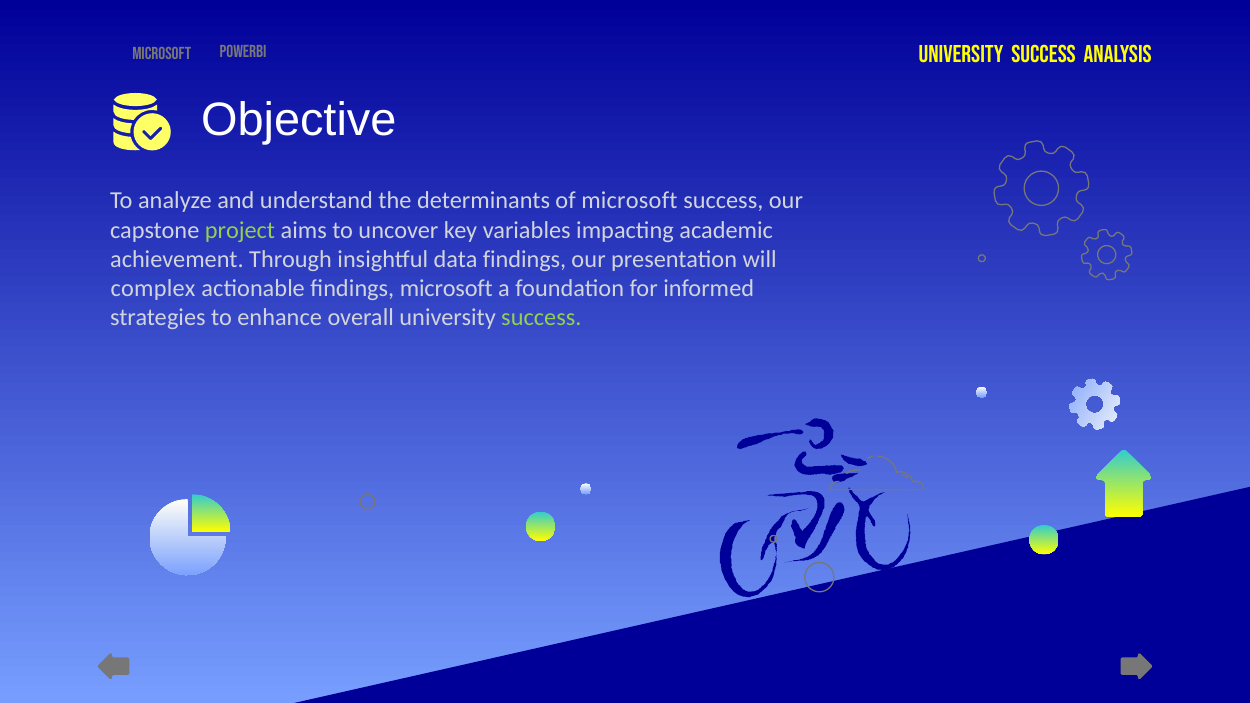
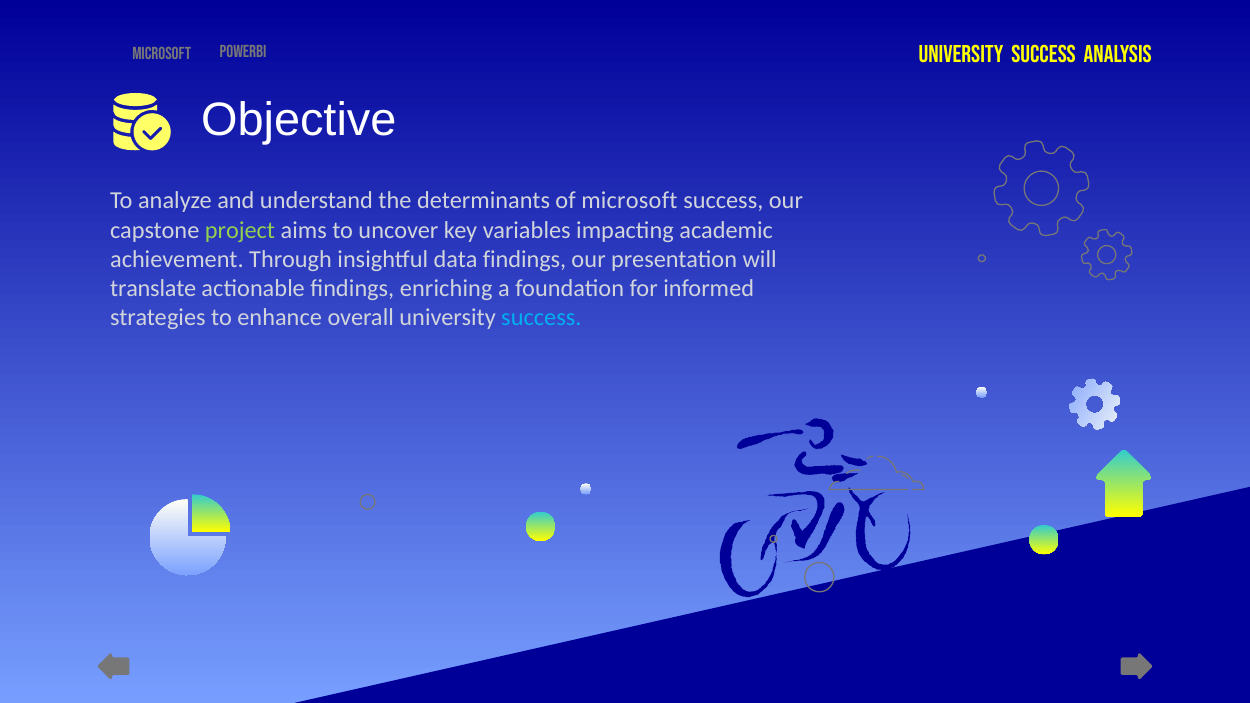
complex: complex -> translate (153, 288)
findings microsoft: microsoft -> enriching (446, 288)
success colour: light green -> light blue (541, 318)
